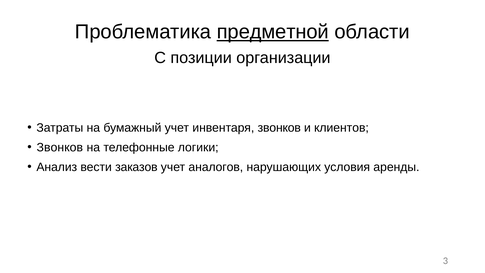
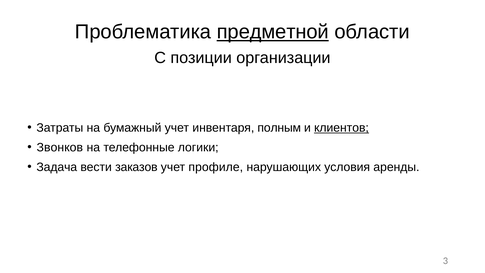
инвентаря звонков: звонков -> полным (279, 128)
клиентов underline: none -> present (342, 128)
Анализ: Анализ -> Задача (57, 167)
аналогов: аналогов -> профиле (216, 167)
